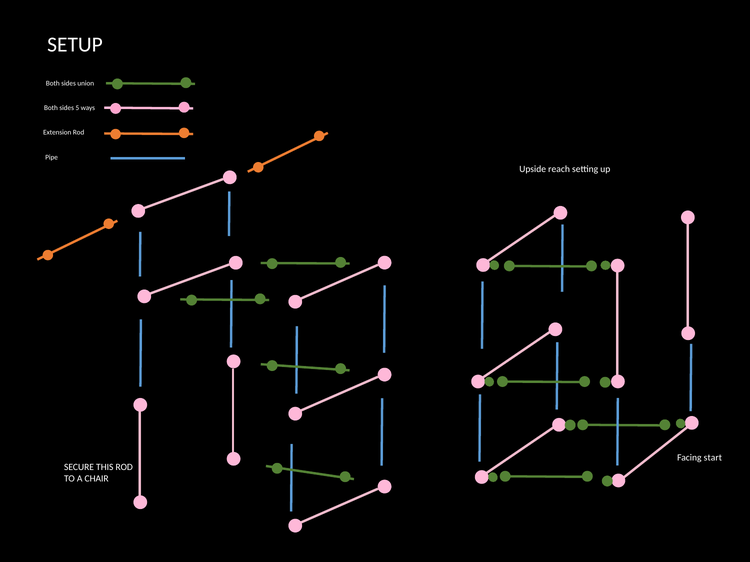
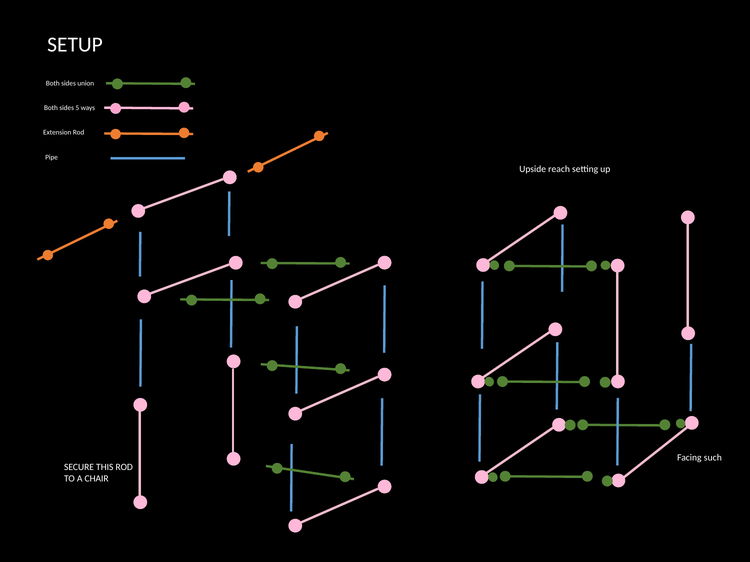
start: start -> such (713, 458)
